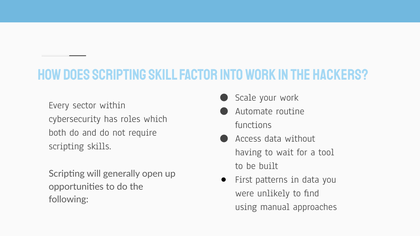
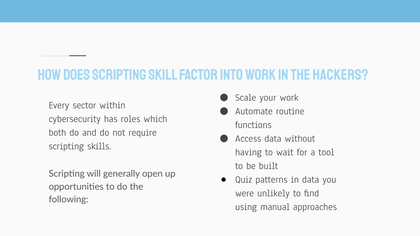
First: First -> Quiz (244, 180)
